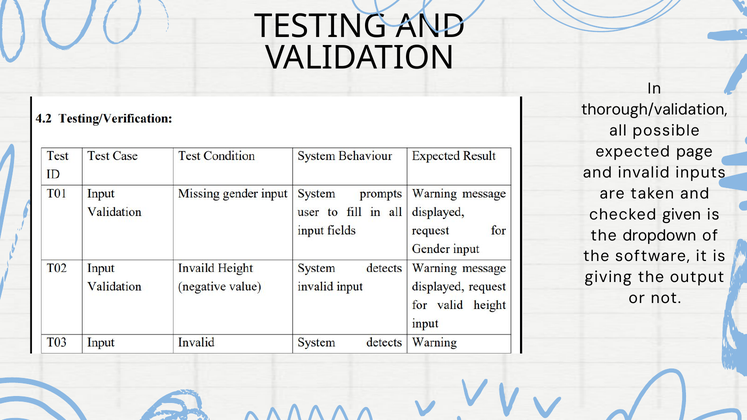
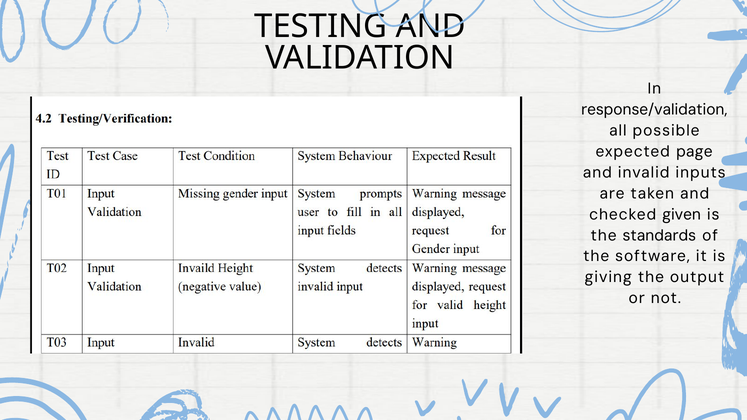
thorough/validation: thorough/validation -> response/validation (654, 109)
dropdown: dropdown -> standards (659, 235)
